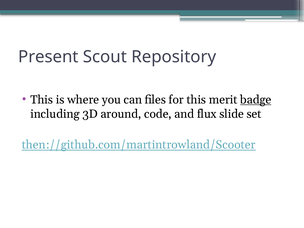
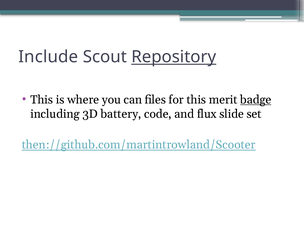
Present: Present -> Include (48, 57)
Repository underline: none -> present (174, 57)
around: around -> battery (121, 114)
